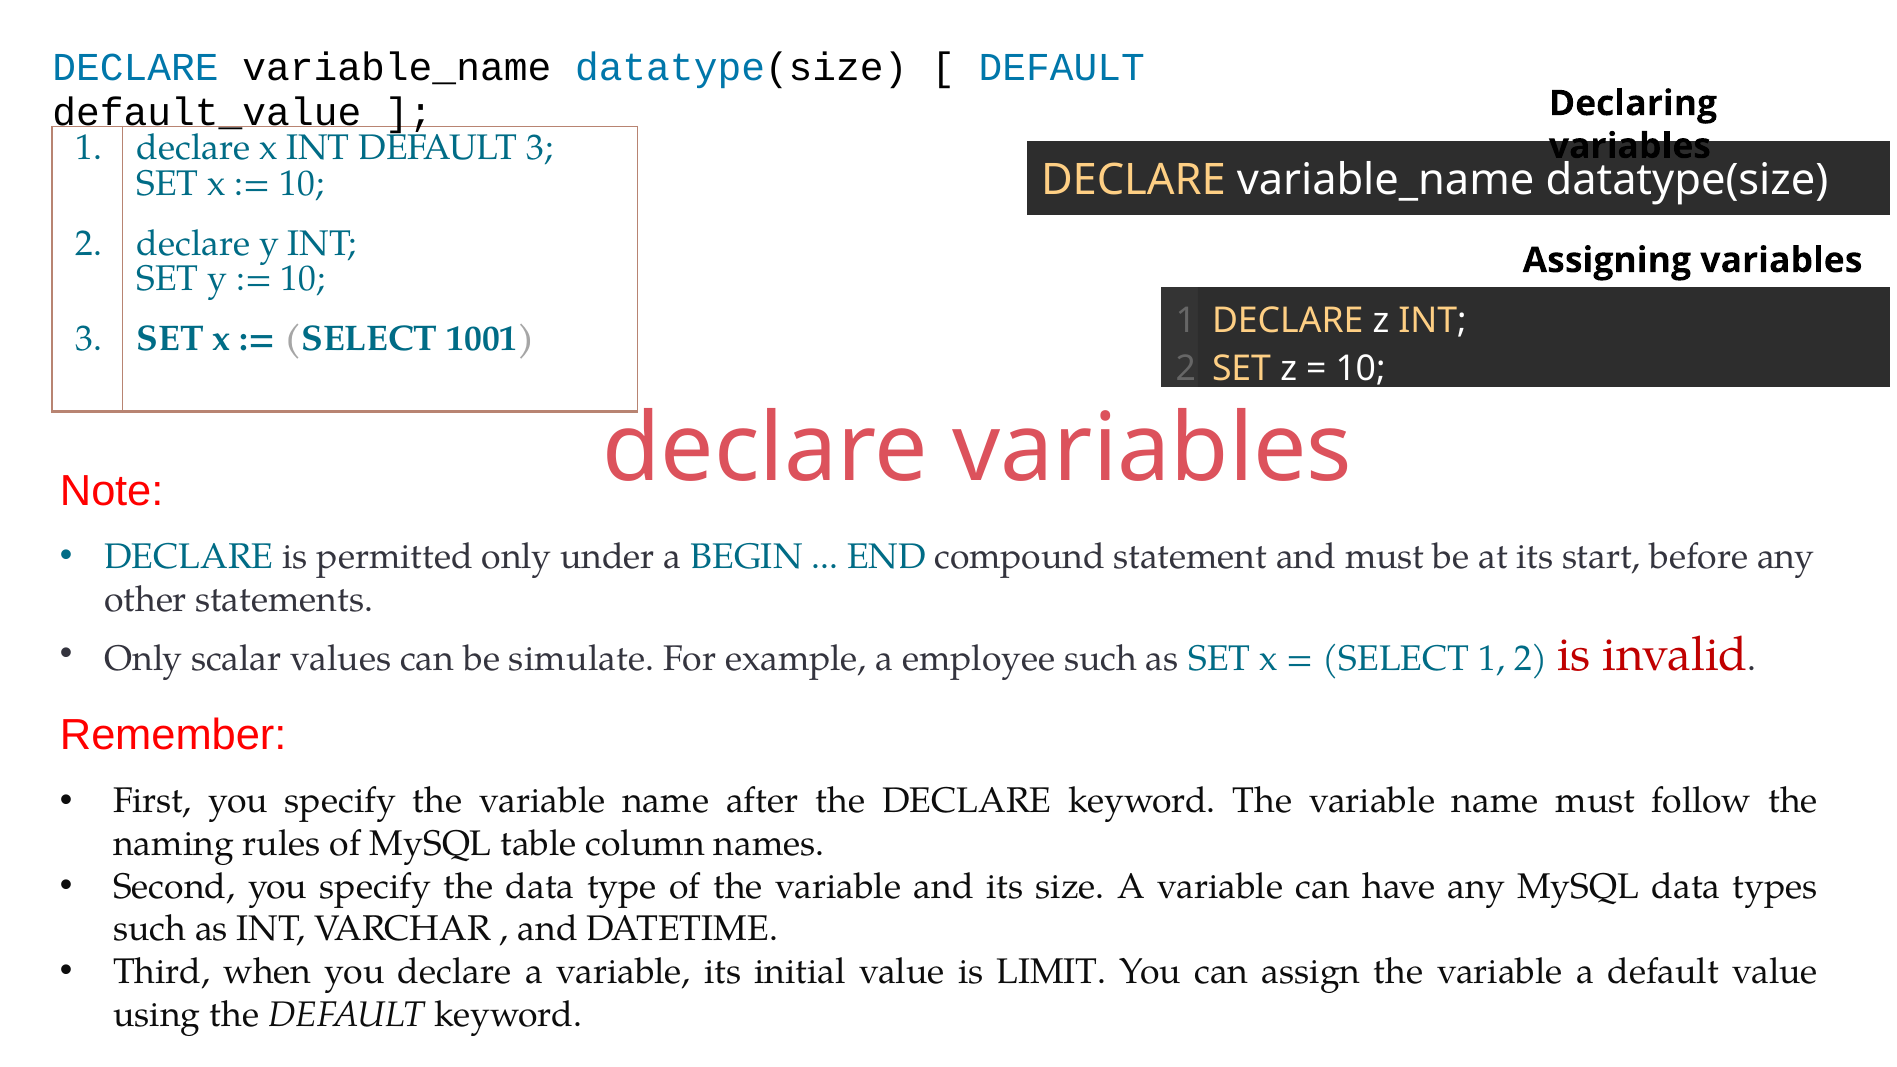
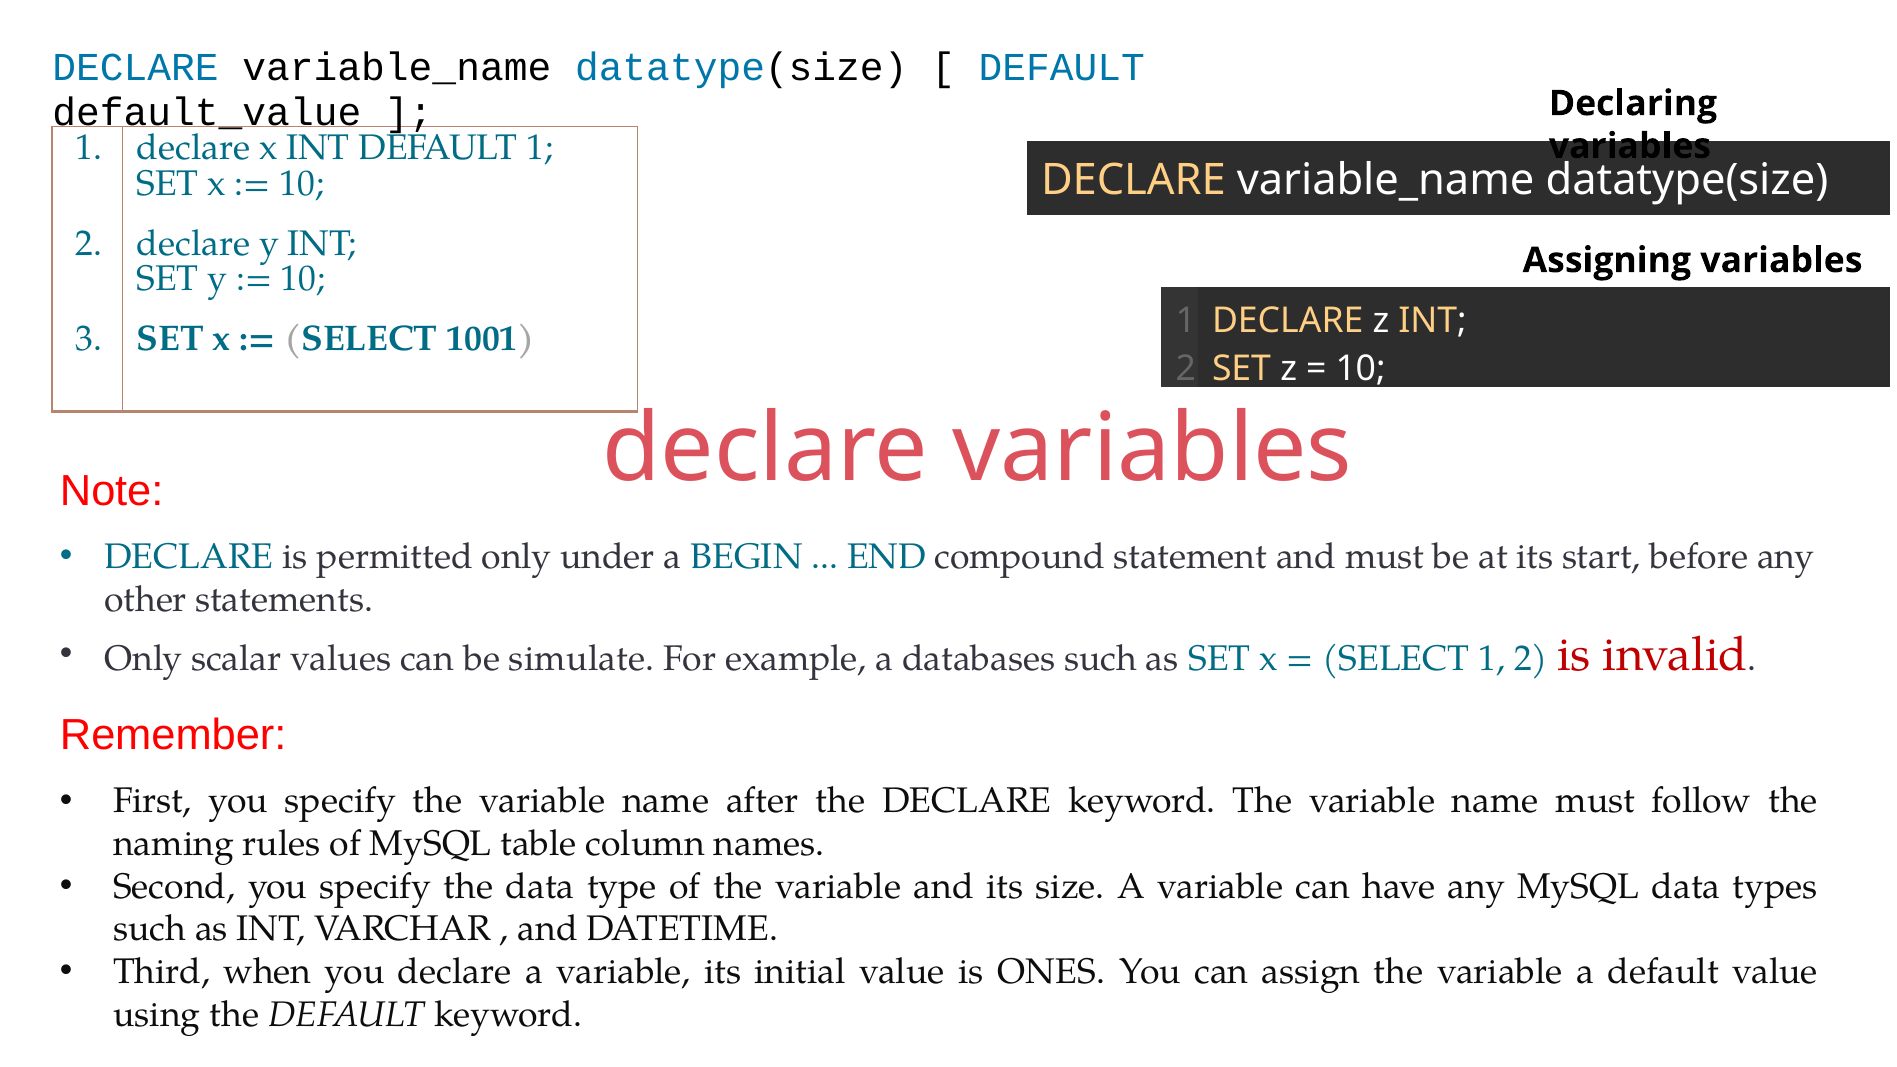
DEFAULT 3: 3 -> 1 (540, 148)
employee: employee -> databases (979, 659)
LIMIT: LIMIT -> ONES (1051, 972)
